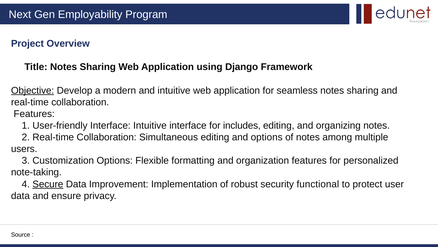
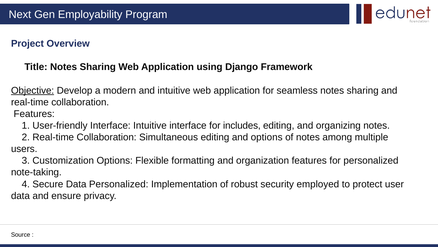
Secure underline: present -> none (48, 184)
Data Improvement: Improvement -> Personalized (119, 184)
functional: functional -> employed (318, 184)
